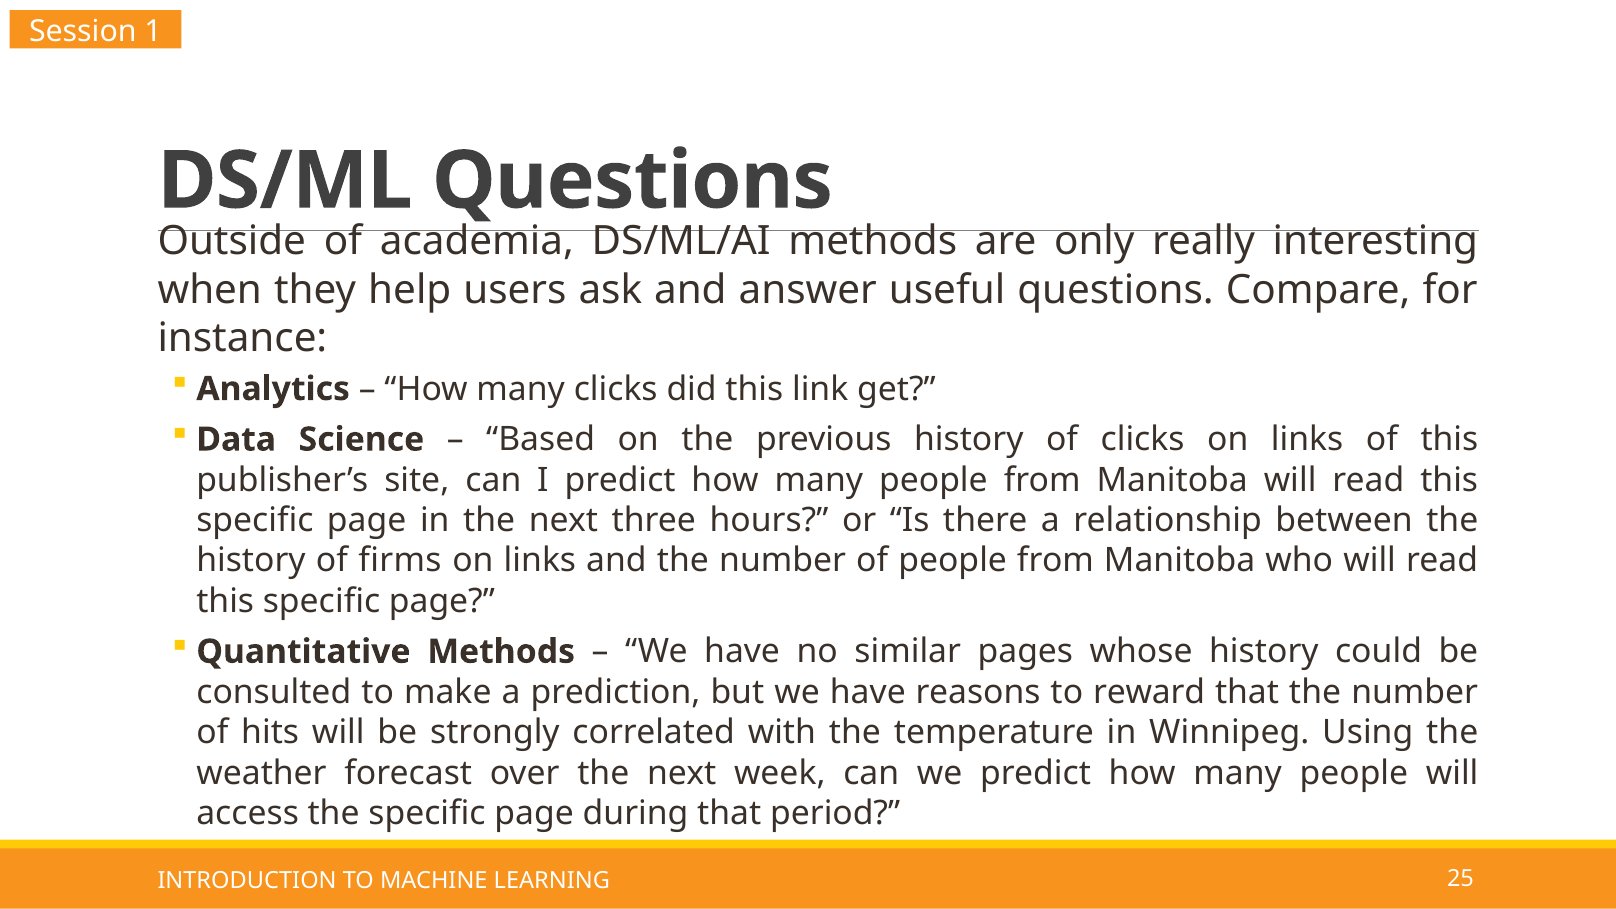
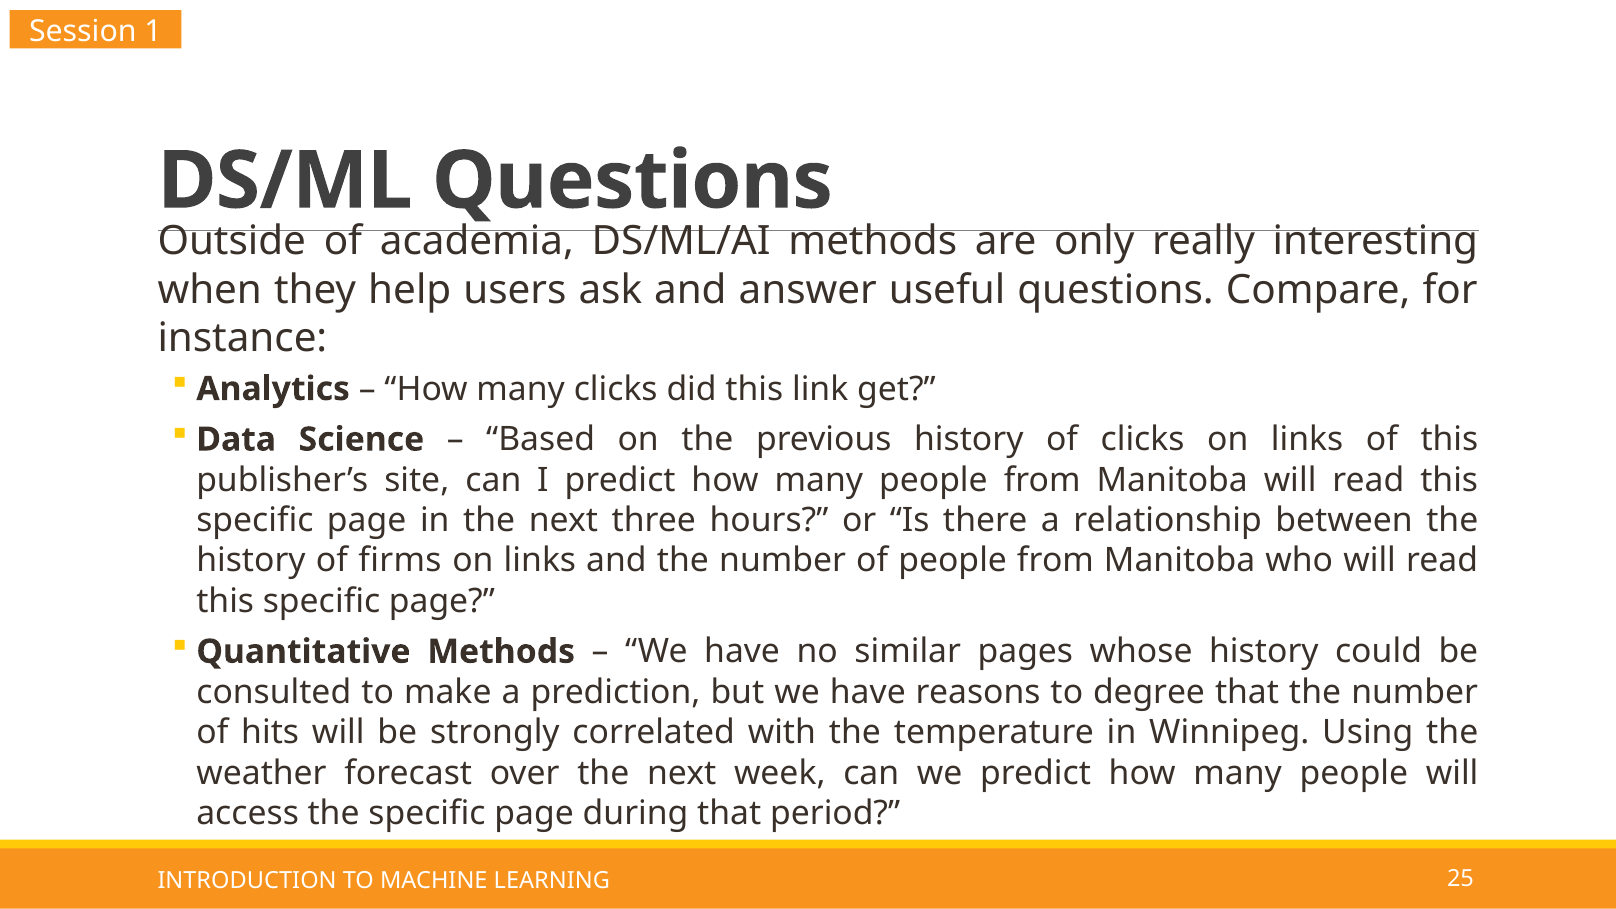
reward: reward -> degree (1149, 692)
